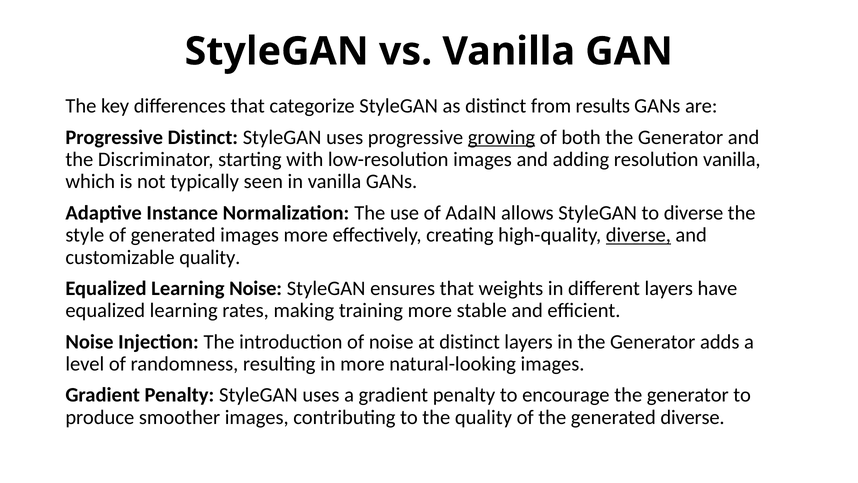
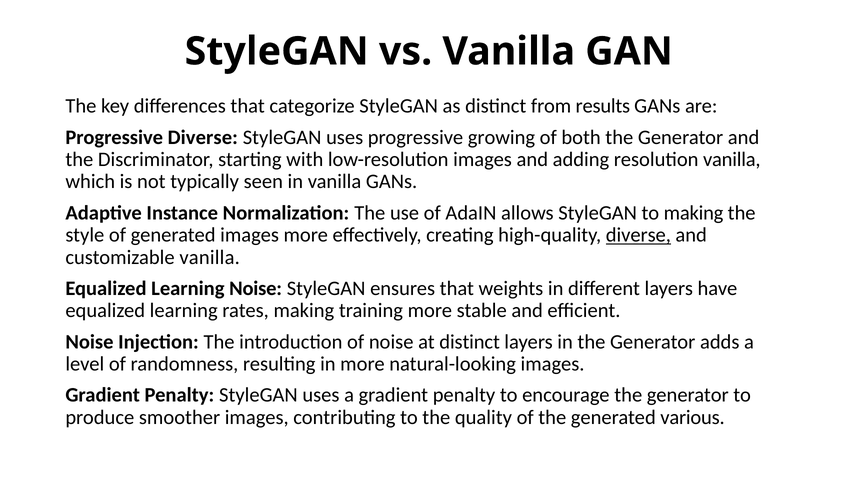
Progressive Distinct: Distinct -> Diverse (203, 137)
growing underline: present -> none (501, 137)
to diverse: diverse -> making (694, 213)
customizable quality: quality -> vanilla (210, 257)
generated diverse: diverse -> various (693, 417)
